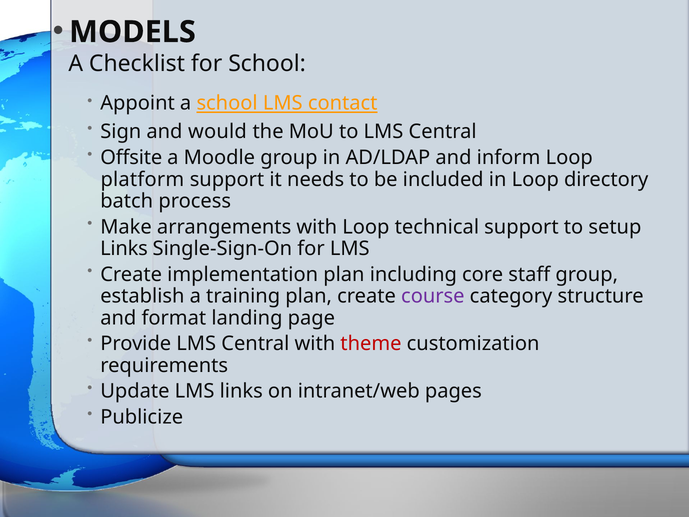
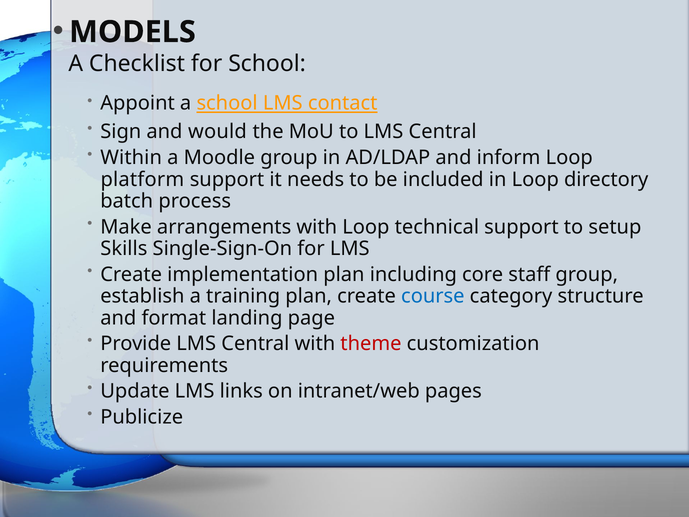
Offsite: Offsite -> Within (131, 158)
Links: Links -> Skills (124, 249)
course colour: purple -> blue (433, 296)
